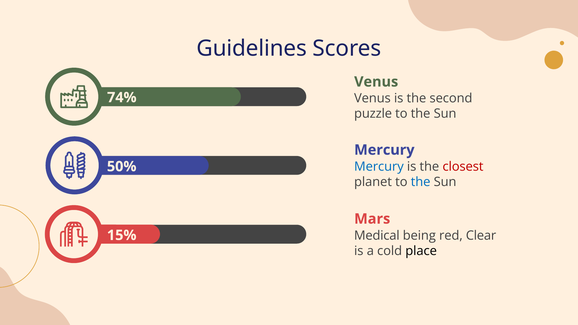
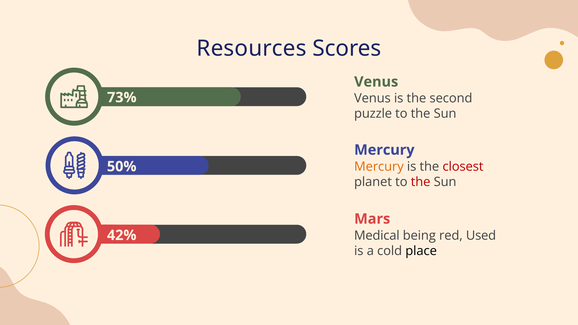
Guidelines: Guidelines -> Resources (252, 48)
74%: 74% -> 73% (122, 98)
Mercury colour: blue -> orange (379, 167)
the colour: blue -> red (421, 182)
15%: 15% -> 42% (122, 235)
Clear: Clear -> Used (481, 236)
